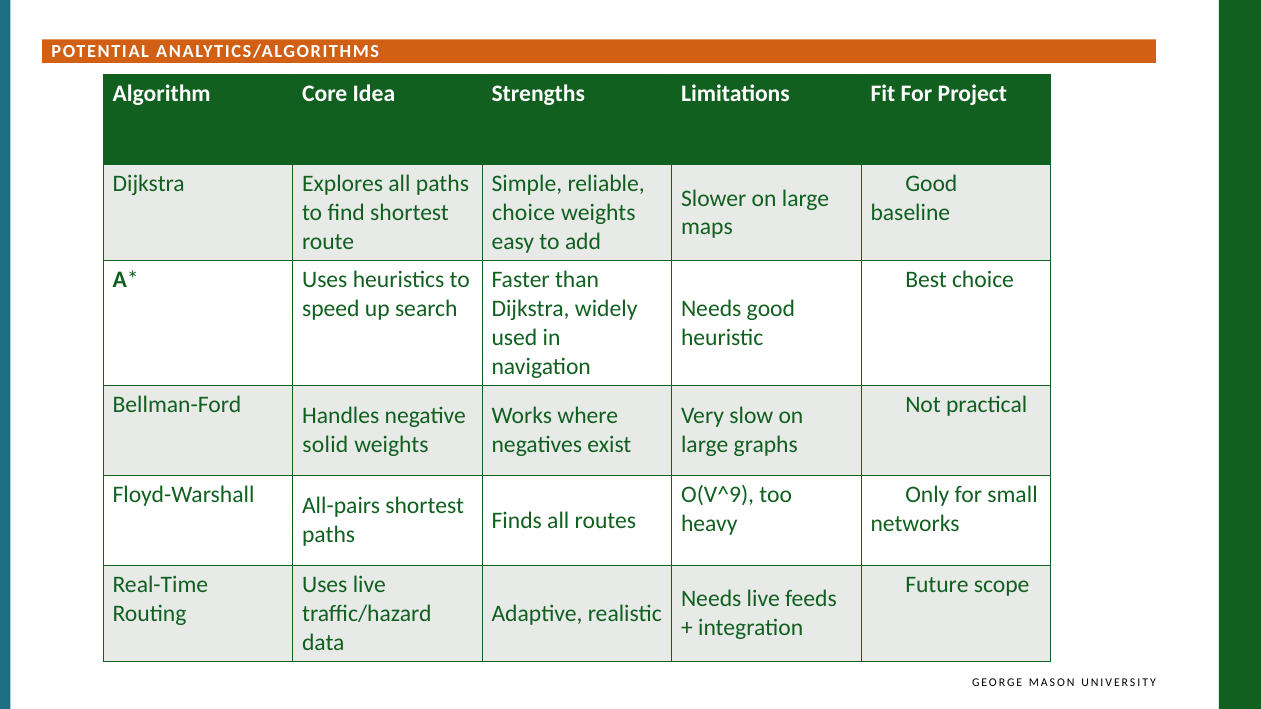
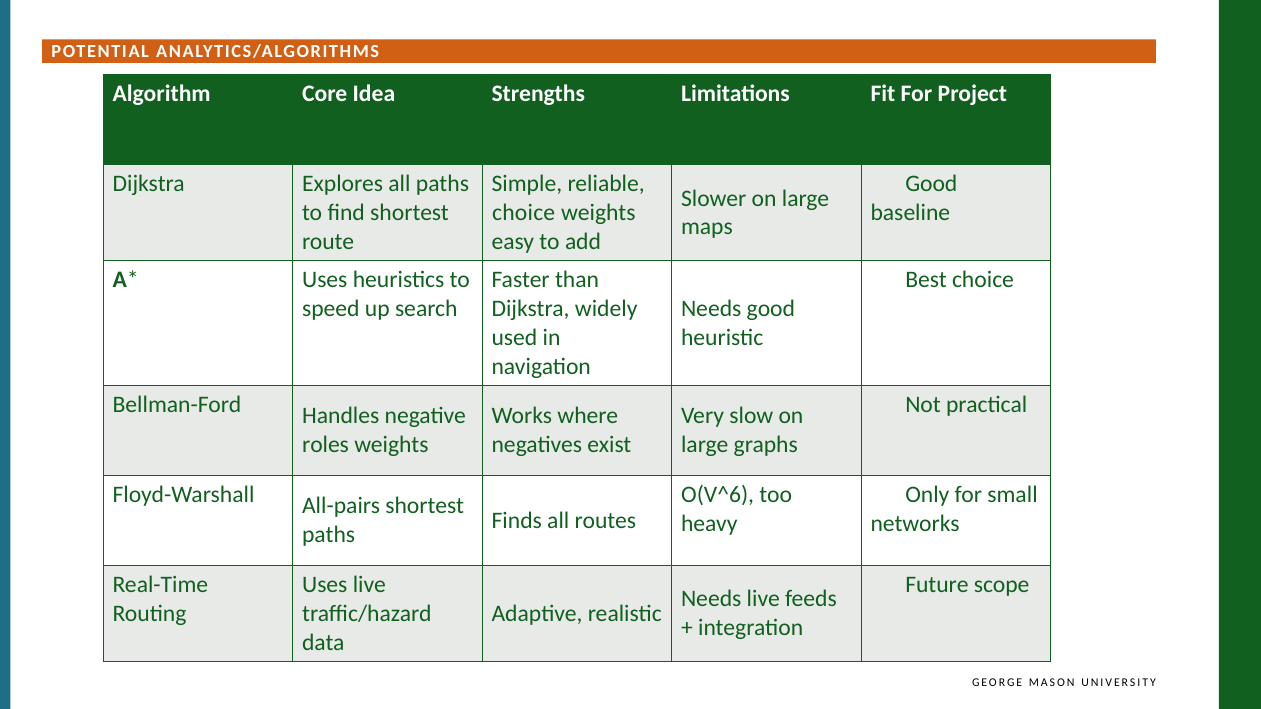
solid: solid -> roles (326, 445)
O(V^9: O(V^9 -> O(V^6 (718, 495)
